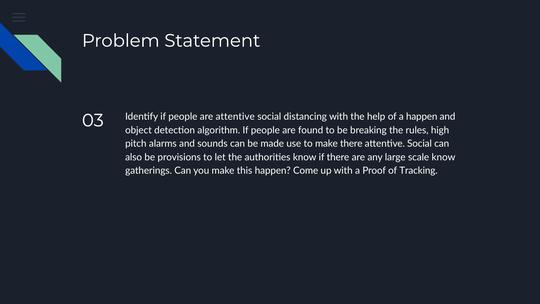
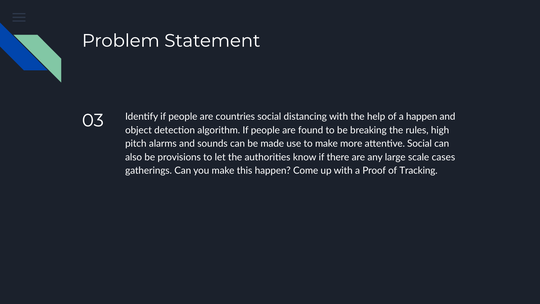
are attentive: attentive -> countries (235, 117)
make there: there -> more (351, 144)
scale know: know -> cases (443, 157)
